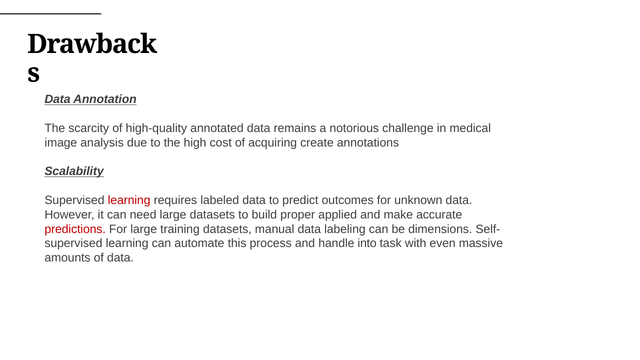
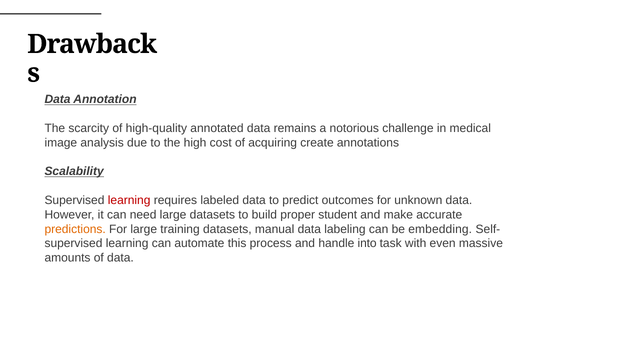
applied: applied -> student (338, 215)
predictions colour: red -> orange (75, 229)
dimensions: dimensions -> embedding (440, 229)
